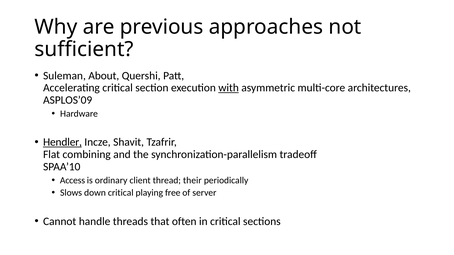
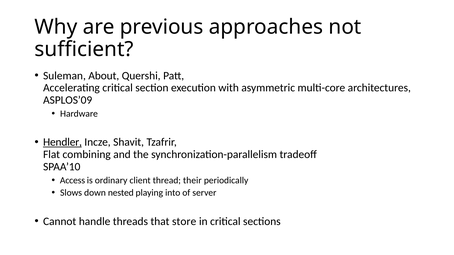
with underline: present -> none (229, 88)
down critical: critical -> nested (121, 193)
free: free -> into (173, 193)
often: often -> store (184, 222)
